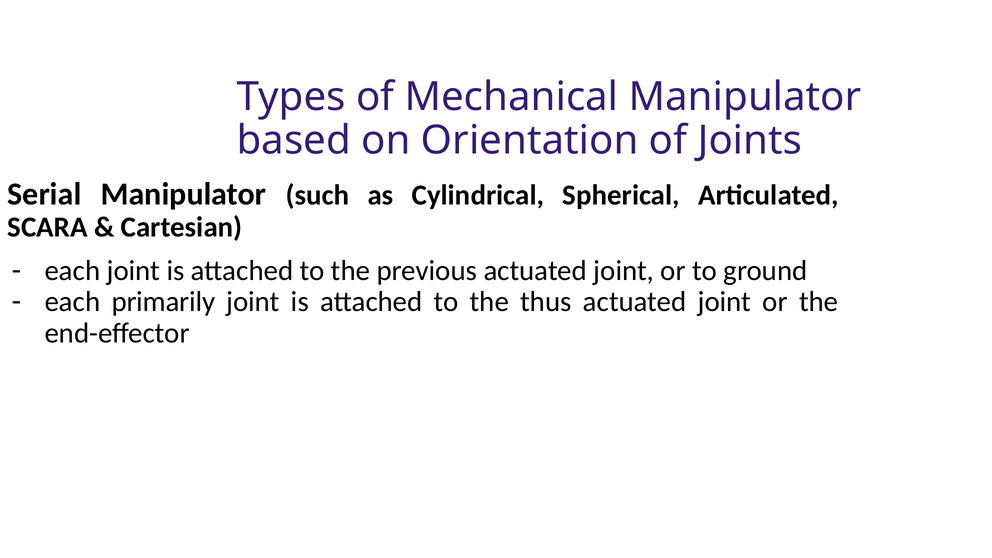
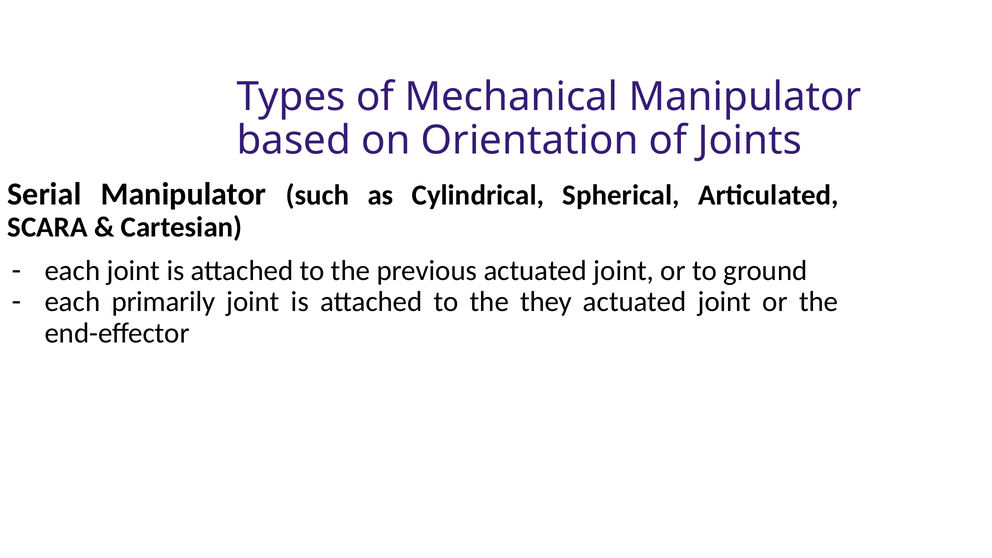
thus: thus -> they (546, 302)
